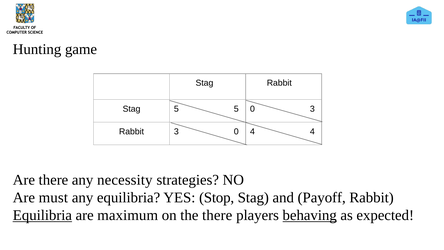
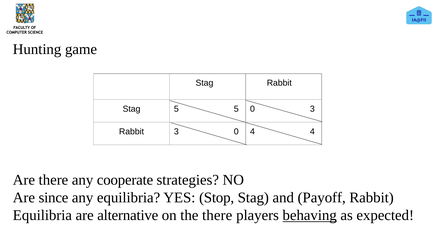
necessity: necessity -> cooperate (125, 180)
must: must -> since (53, 197)
Equilibria underline: present -> none (42, 215)
maximum: maximum -> alternative (128, 215)
